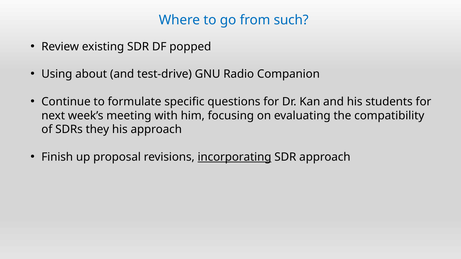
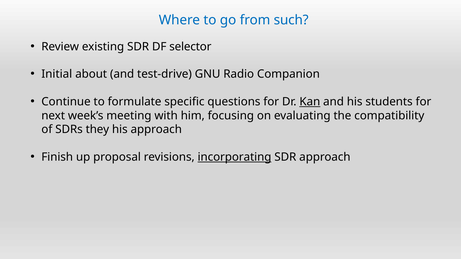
popped: popped -> selector (190, 47)
Using: Using -> Initial (57, 74)
Kan underline: none -> present (310, 102)
